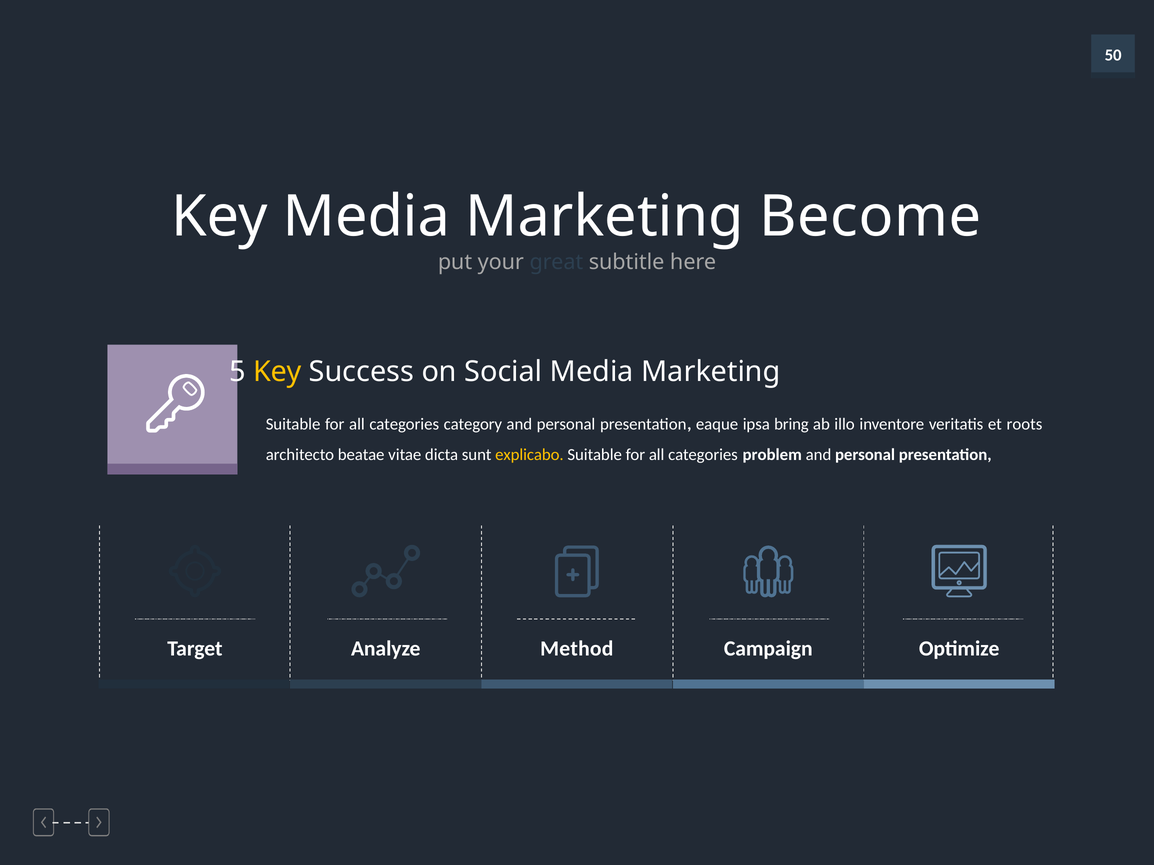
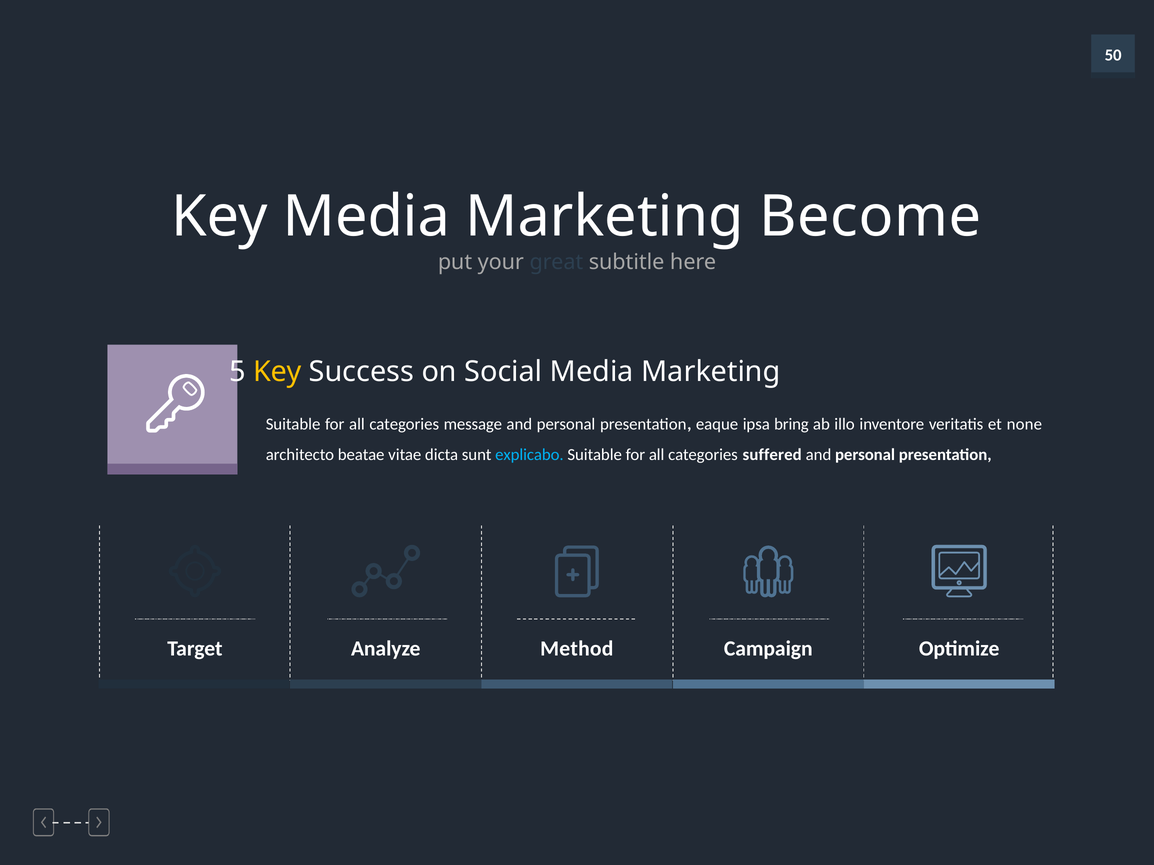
category: category -> message (473, 425)
roots: roots -> none (1024, 425)
explicabo colour: yellow -> light blue (529, 455)
problem: problem -> suffered (772, 455)
